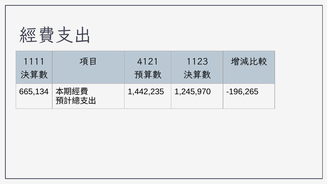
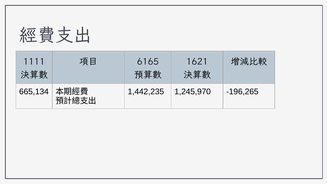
4121: 4121 -> 6165 (148, 62)
1123: 1123 -> 1621 (197, 62)
